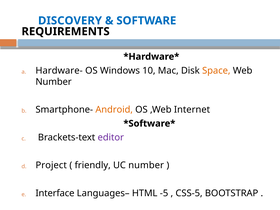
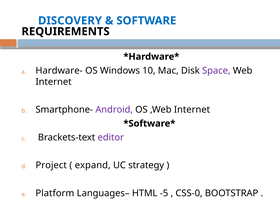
Space colour: orange -> purple (216, 71)
Number: Number -> Internet (54, 82)
Android colour: orange -> purple (114, 110)
friendly: friendly -> expand (93, 165)
UC number: number -> strategy (146, 165)
Interface: Interface -> Platform (55, 193)
CSS-5: CSS-5 -> CSS-0 (189, 193)
